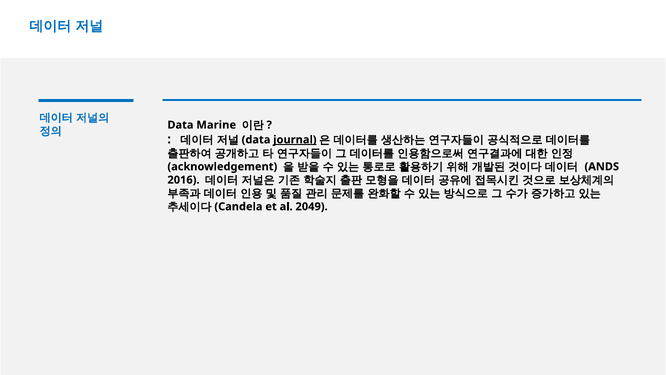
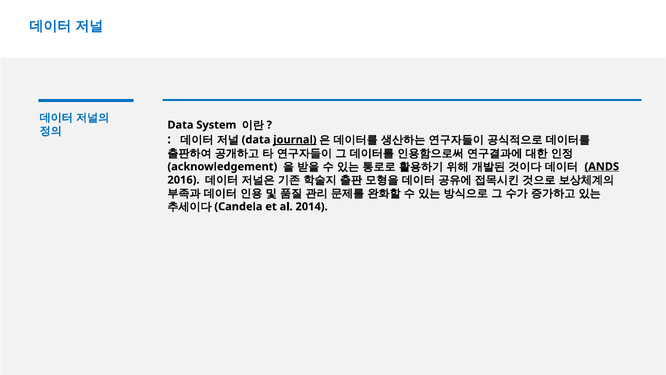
Marine: Marine -> System (216, 125)
ANDS underline: none -> present (602, 166)
2049: 2049 -> 2014 (312, 206)
